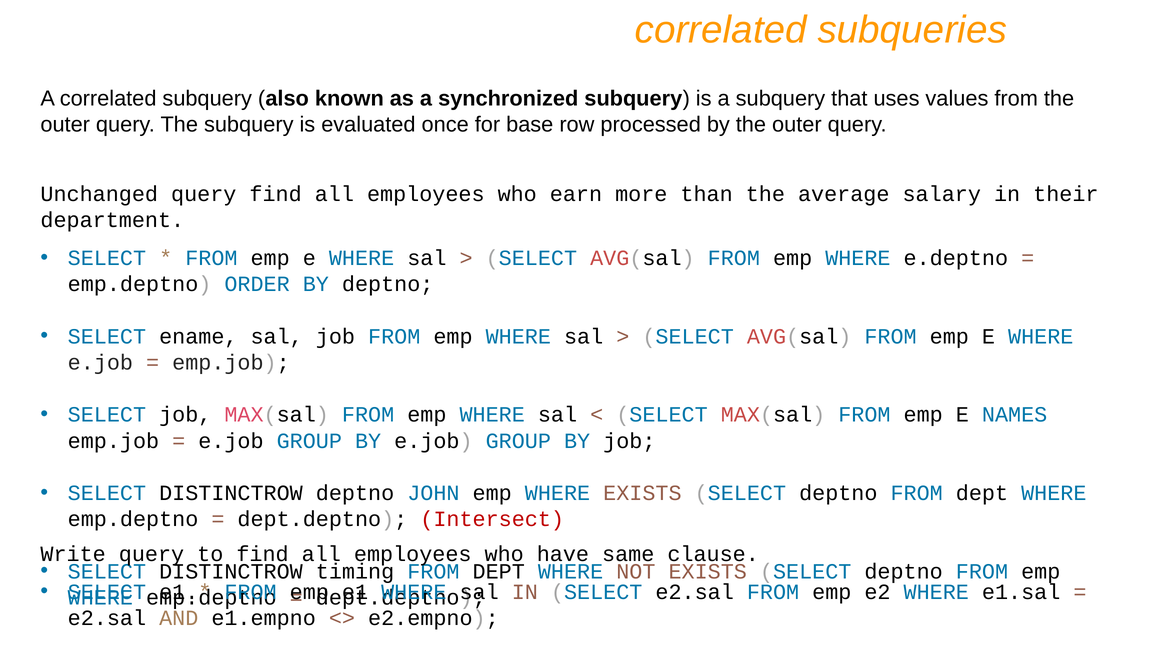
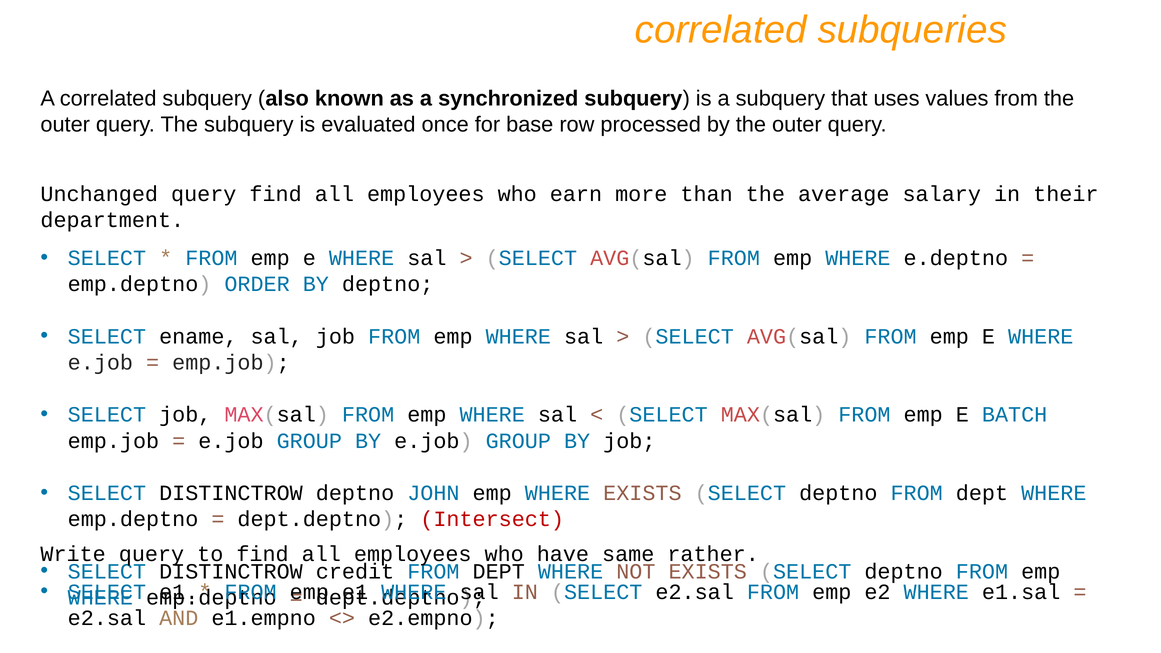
NAMES: NAMES -> BATCH (1015, 415)
clause: clause -> rather (713, 554)
timing: timing -> credit (355, 571)
